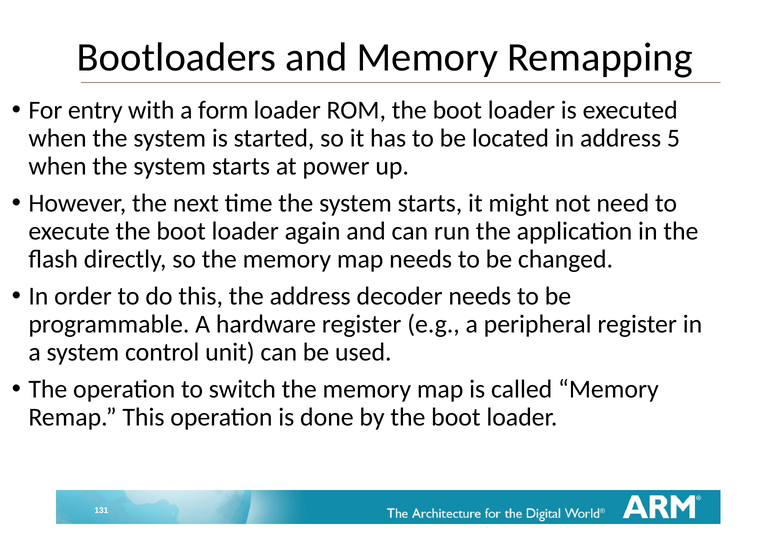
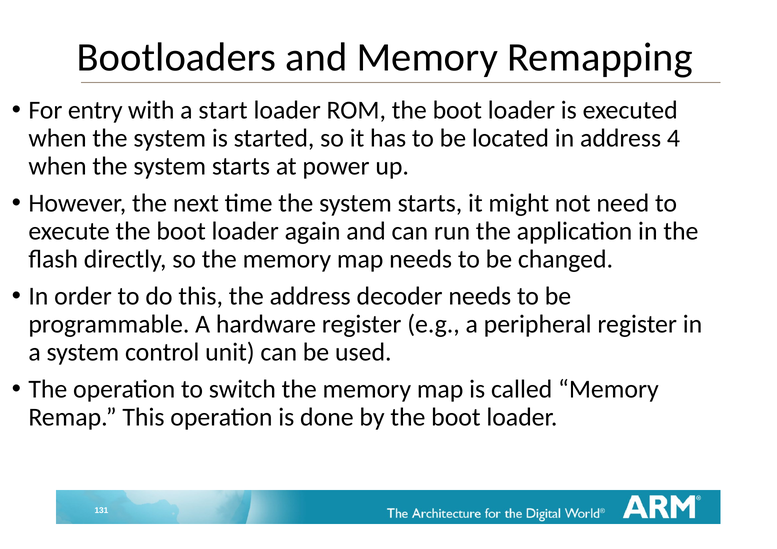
form: form -> start (223, 110)
5: 5 -> 4 (673, 138)
